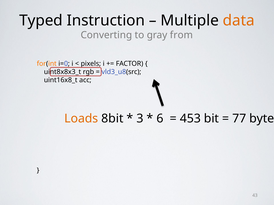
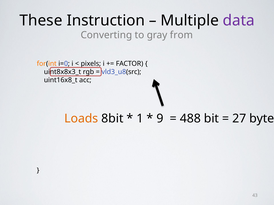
Typed: Typed -> These (41, 20)
data colour: orange -> purple (239, 20)
3: 3 -> 1 (140, 119)
6: 6 -> 9 (160, 119)
453: 453 -> 488 (190, 119)
77: 77 -> 27 (239, 119)
